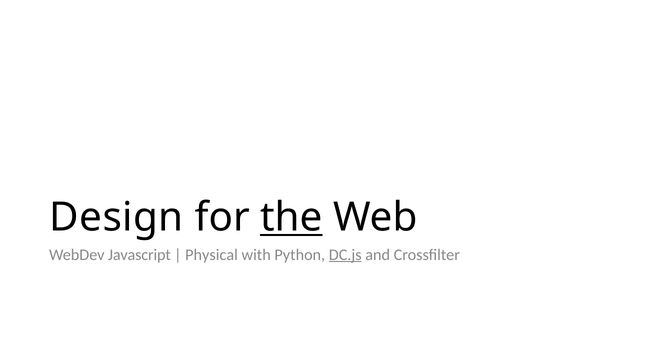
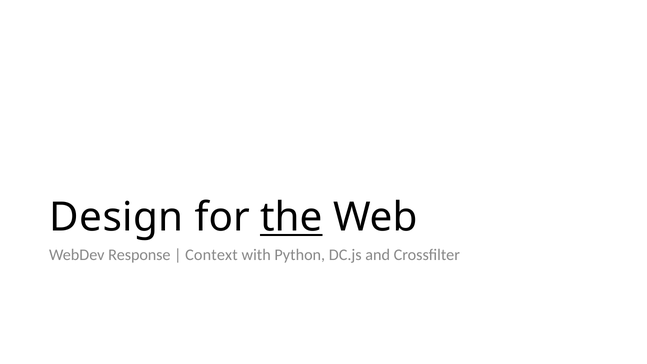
Javascript: Javascript -> Response (139, 255)
Physical: Physical -> Context (211, 255)
DC.js underline: present -> none (345, 255)
